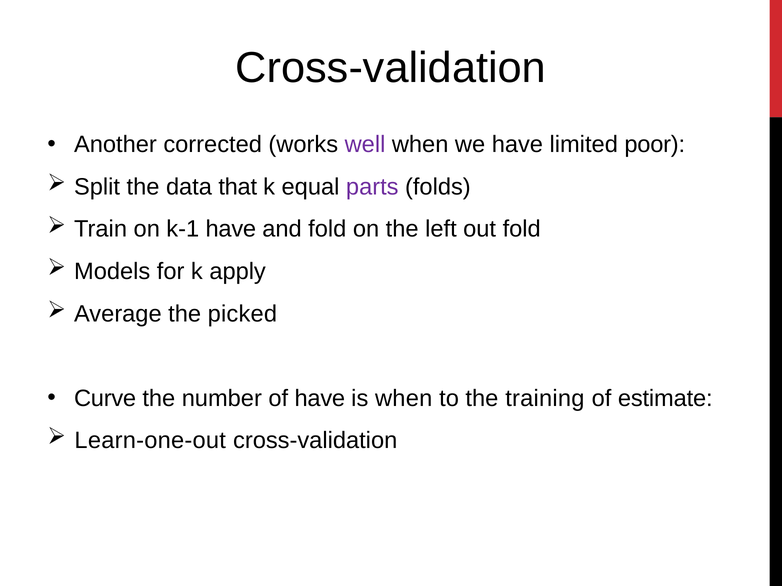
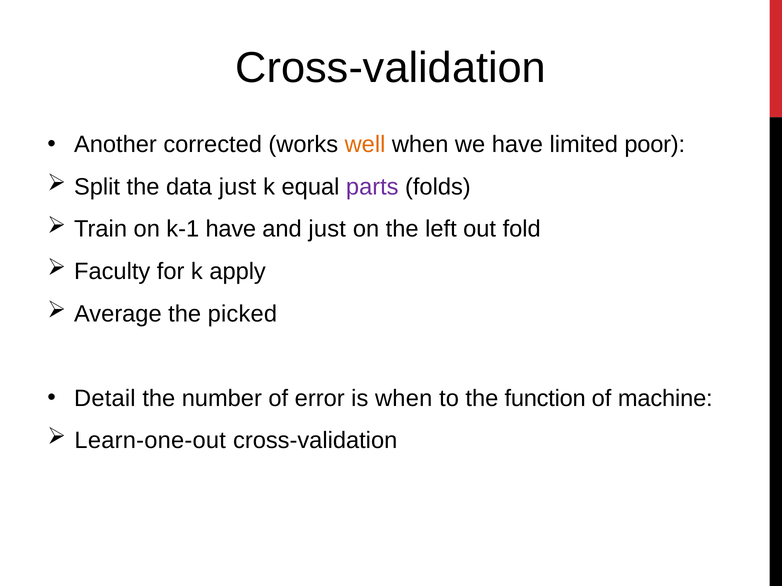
well colour: purple -> orange (365, 145)
data that: that -> just (237, 187)
and fold: fold -> just (327, 229)
Models: Models -> Faculty (112, 272)
Curve: Curve -> Detail (105, 399)
of have: have -> error (320, 399)
training: training -> function (545, 399)
estimate: estimate -> machine (665, 399)
